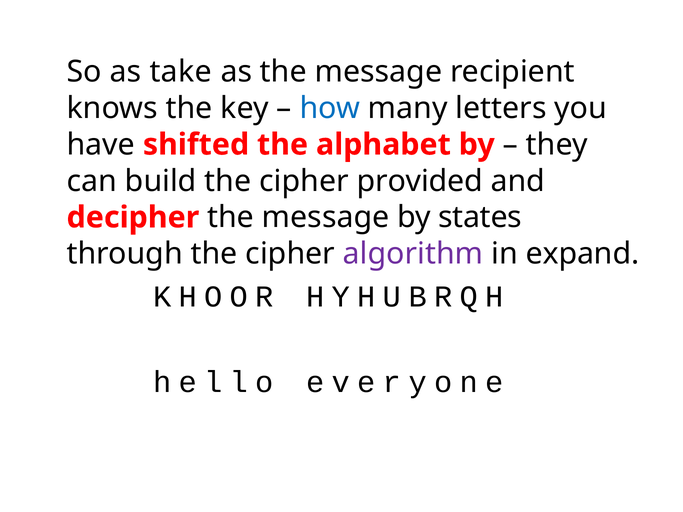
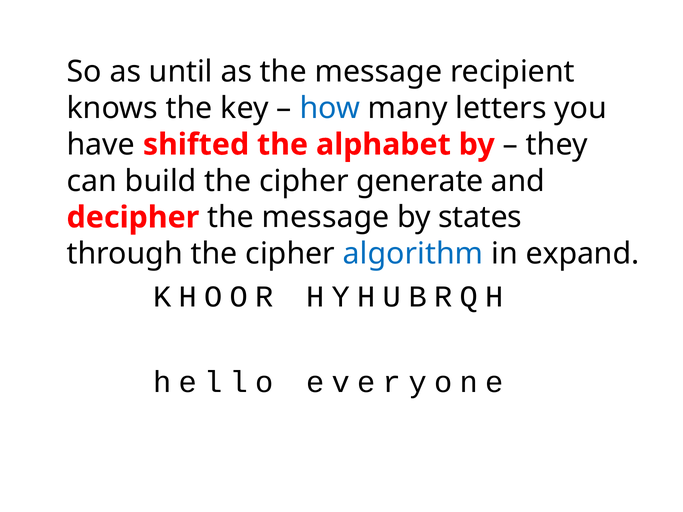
take: take -> until (181, 72)
provided: provided -> generate (420, 181)
algorithm colour: purple -> blue (413, 254)
